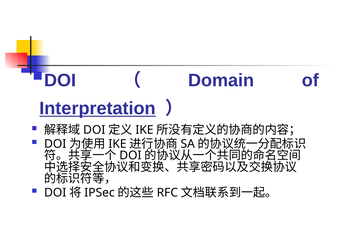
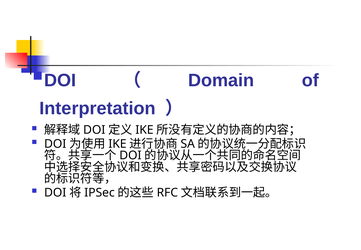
Interpretation underline: present -> none (98, 108)
